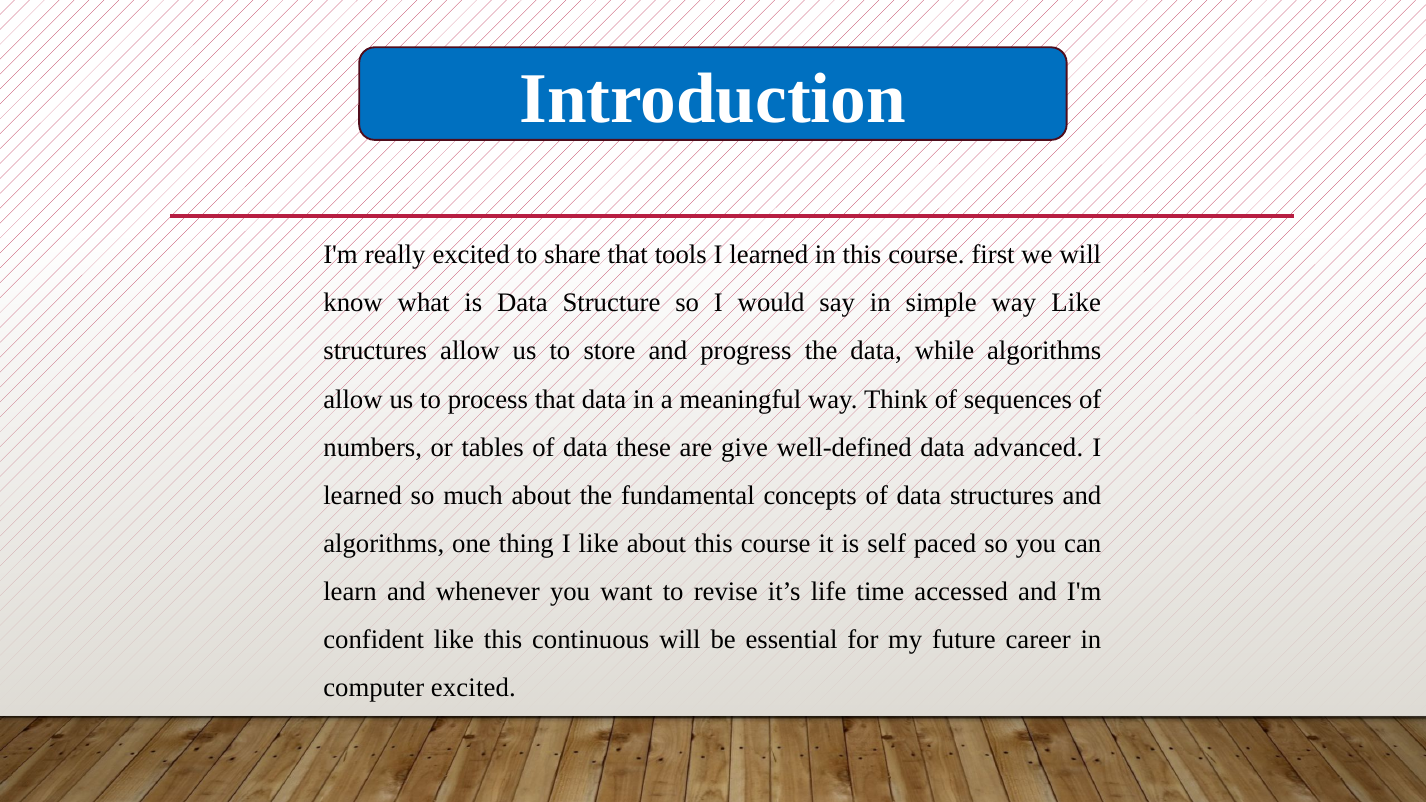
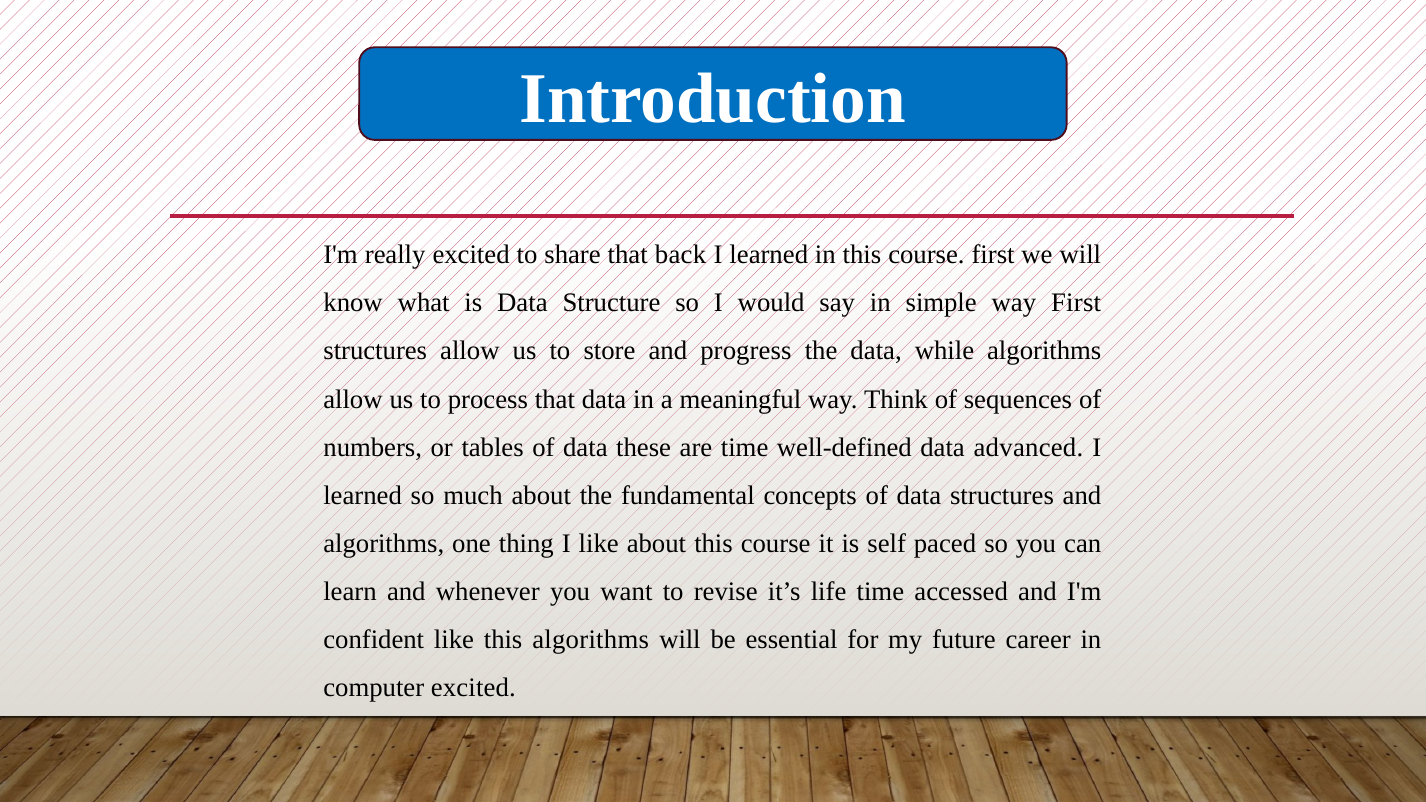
tools: tools -> back (681, 255)
way Like: Like -> First (1076, 303)
are give: give -> time (745, 447)
this continuous: continuous -> algorithms (591, 640)
